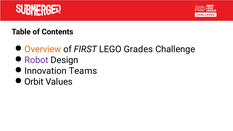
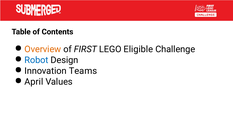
Grades: Grades -> Eligible (138, 49)
Robot colour: purple -> blue (36, 60)
Orbit: Orbit -> April (34, 82)
